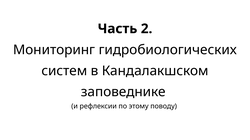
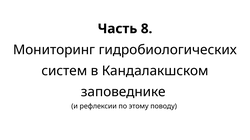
2: 2 -> 8 (147, 29)
